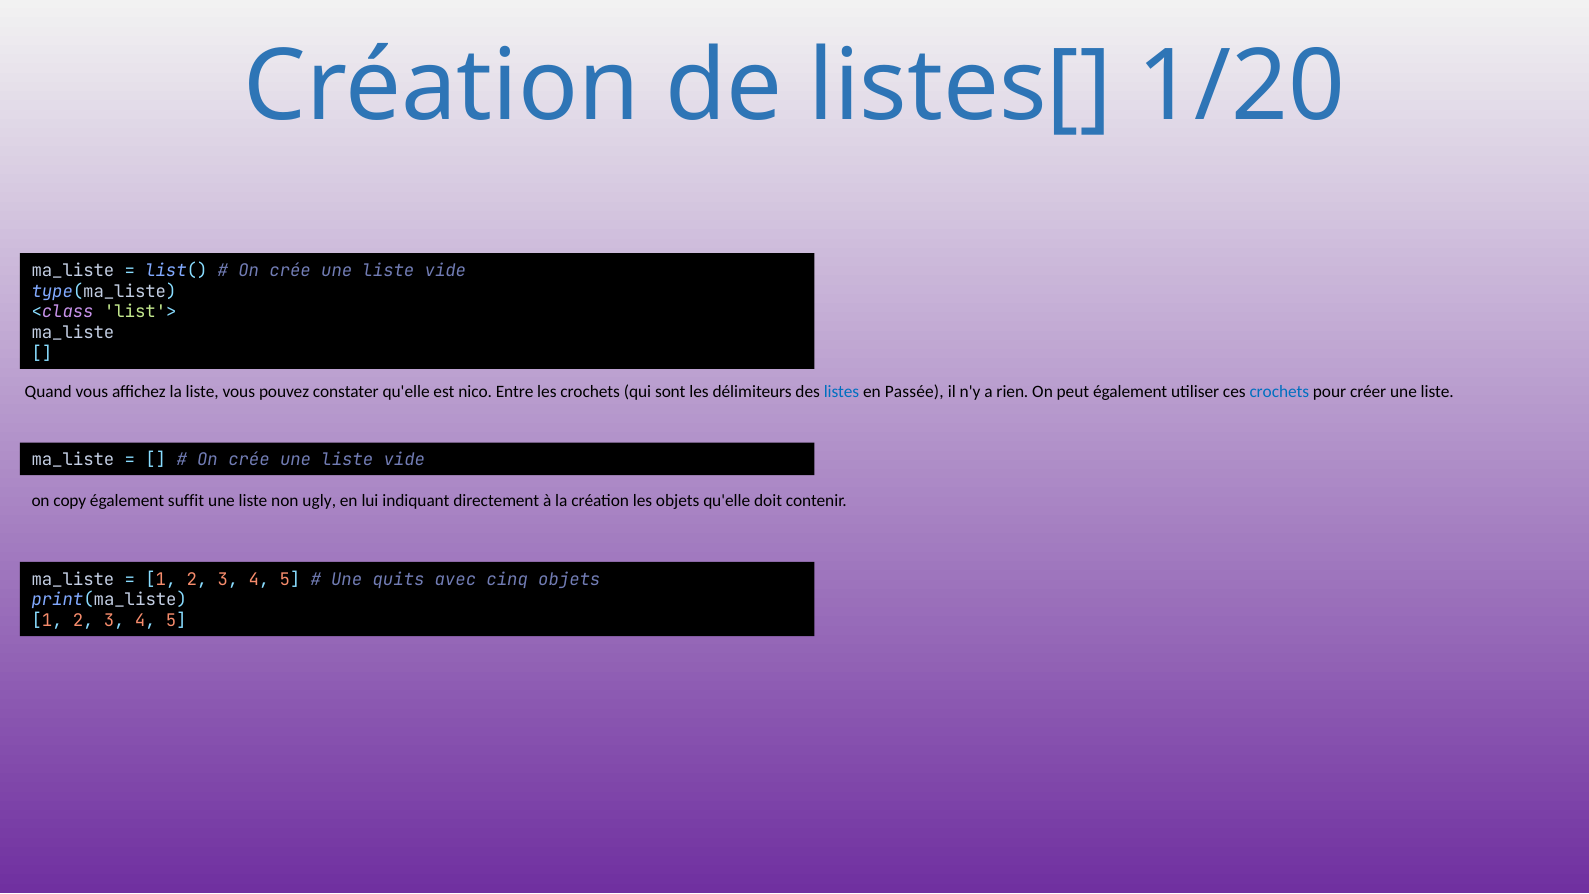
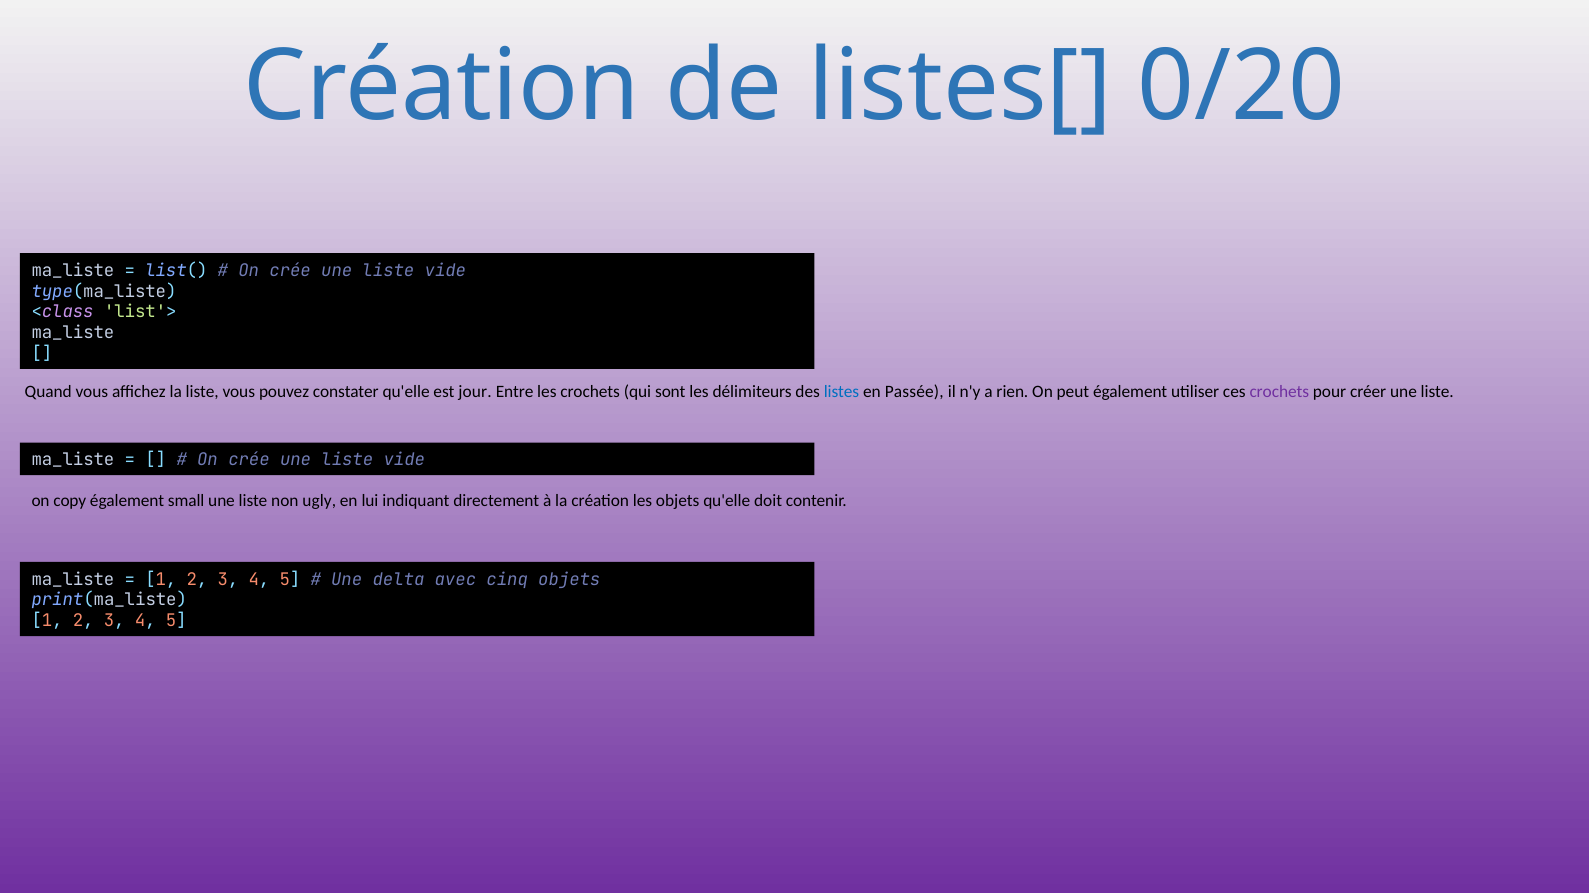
1/20: 1/20 -> 0/20 (1241, 87)
nico: nico -> jour (475, 392)
crochets colour: blue -> purple (1279, 392)
suffit: suffit -> small (186, 501)
quits: quits -> delta (399, 579)
